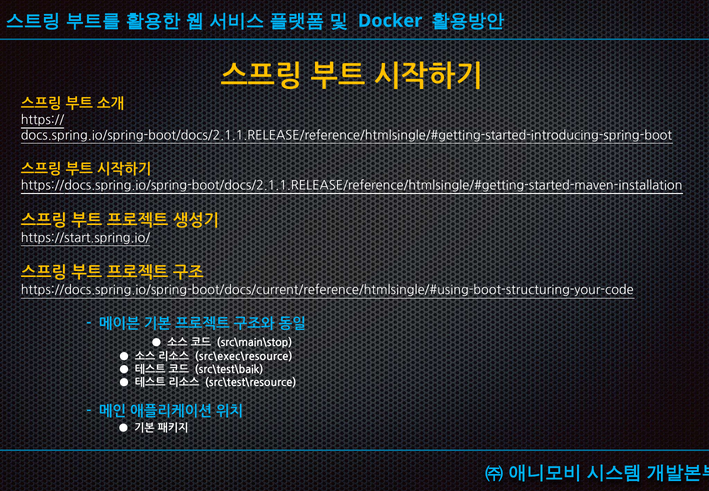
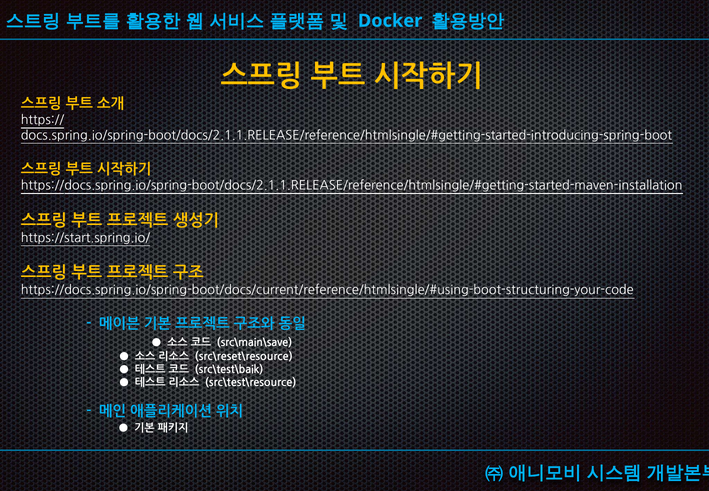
src\main\stop: src\main\stop -> src\main\save (254, 343)
src\exec\resource: src\exec\resource -> src\reset\resource (244, 357)
